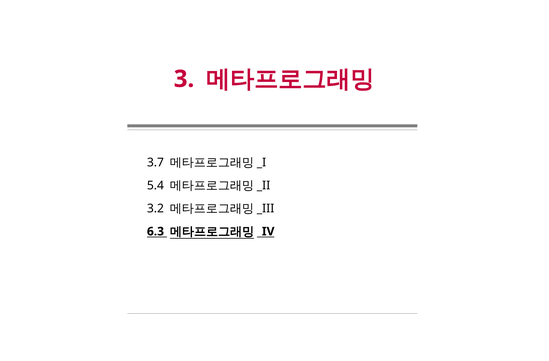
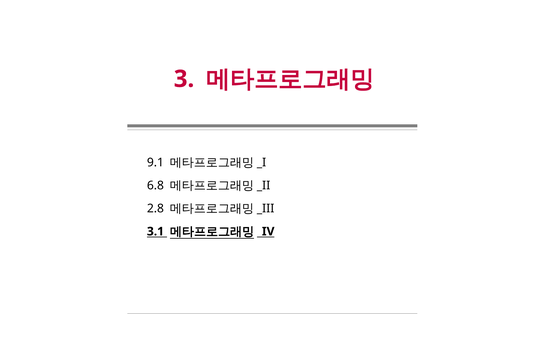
3.7: 3.7 -> 9.1 (155, 162)
5.4: 5.4 -> 6.8 (155, 185)
3.2: 3.2 -> 2.8 (155, 208)
6.3: 6.3 -> 3.1 (155, 231)
